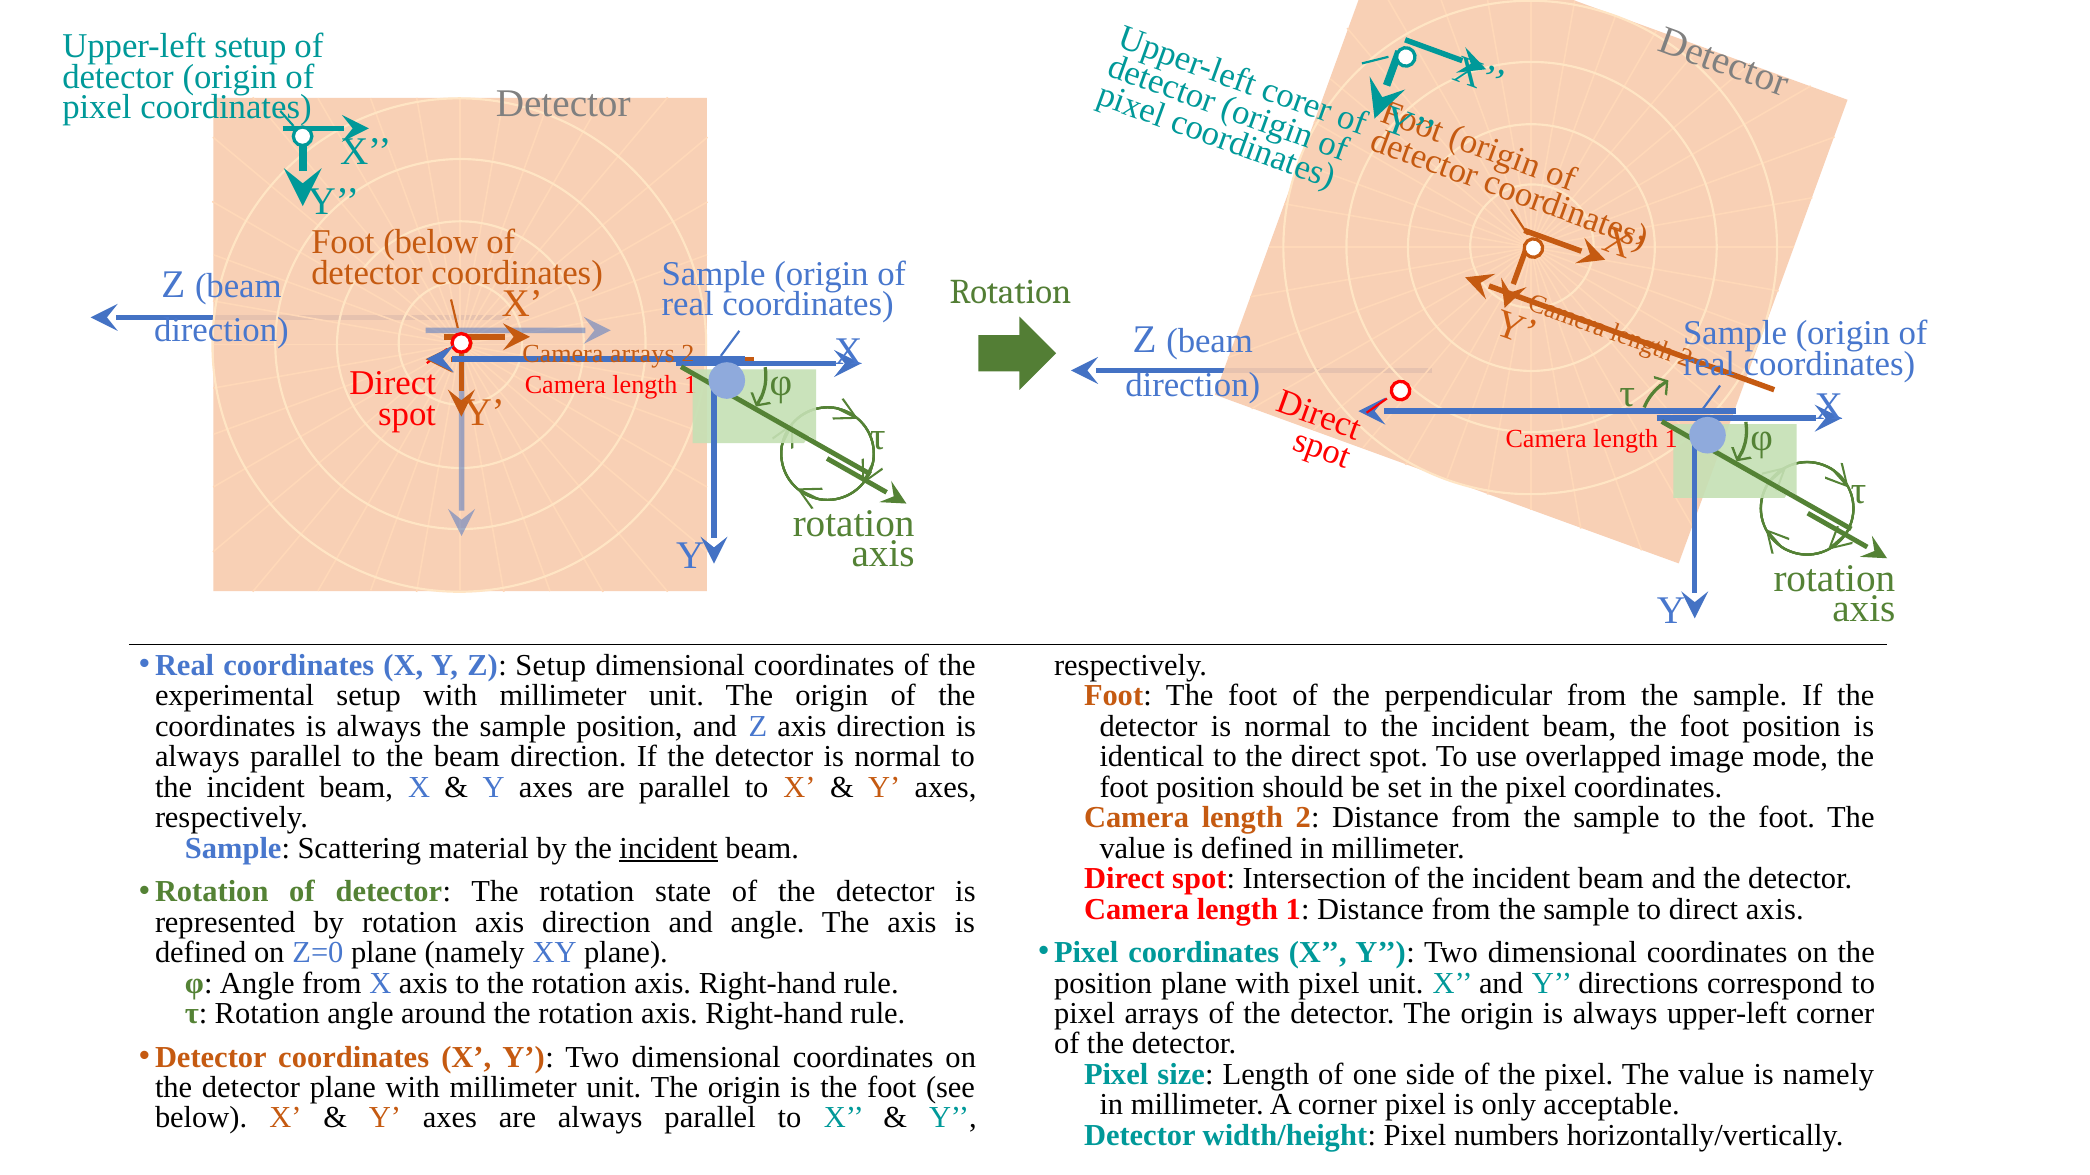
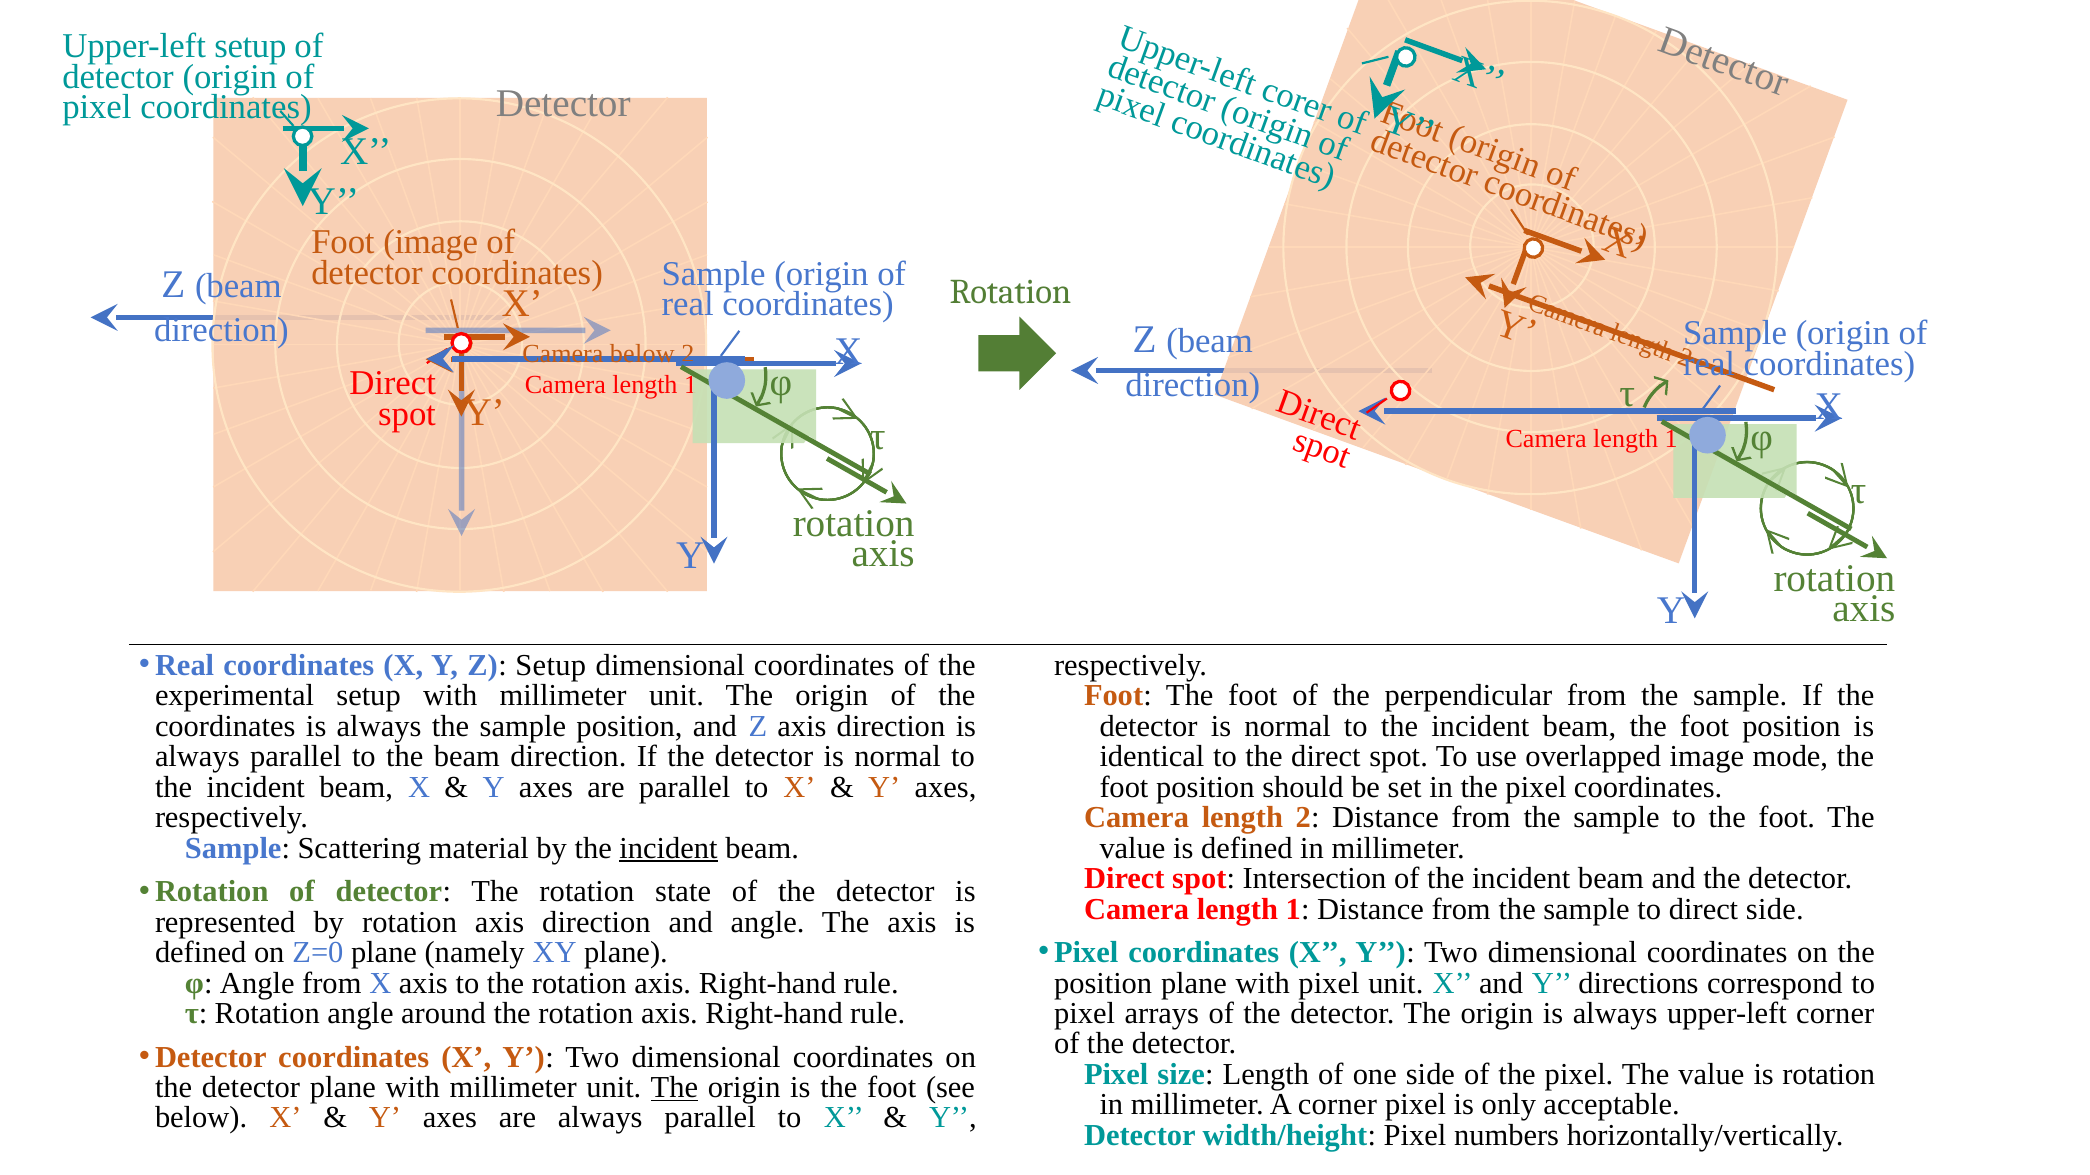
Foot below: below -> image (431, 243)
Camera arrays: arrays -> below (642, 354)
direct axis: axis -> side (1775, 909)
is namely: namely -> rotation (1829, 1075)
The underline: none -> present (674, 1088)
